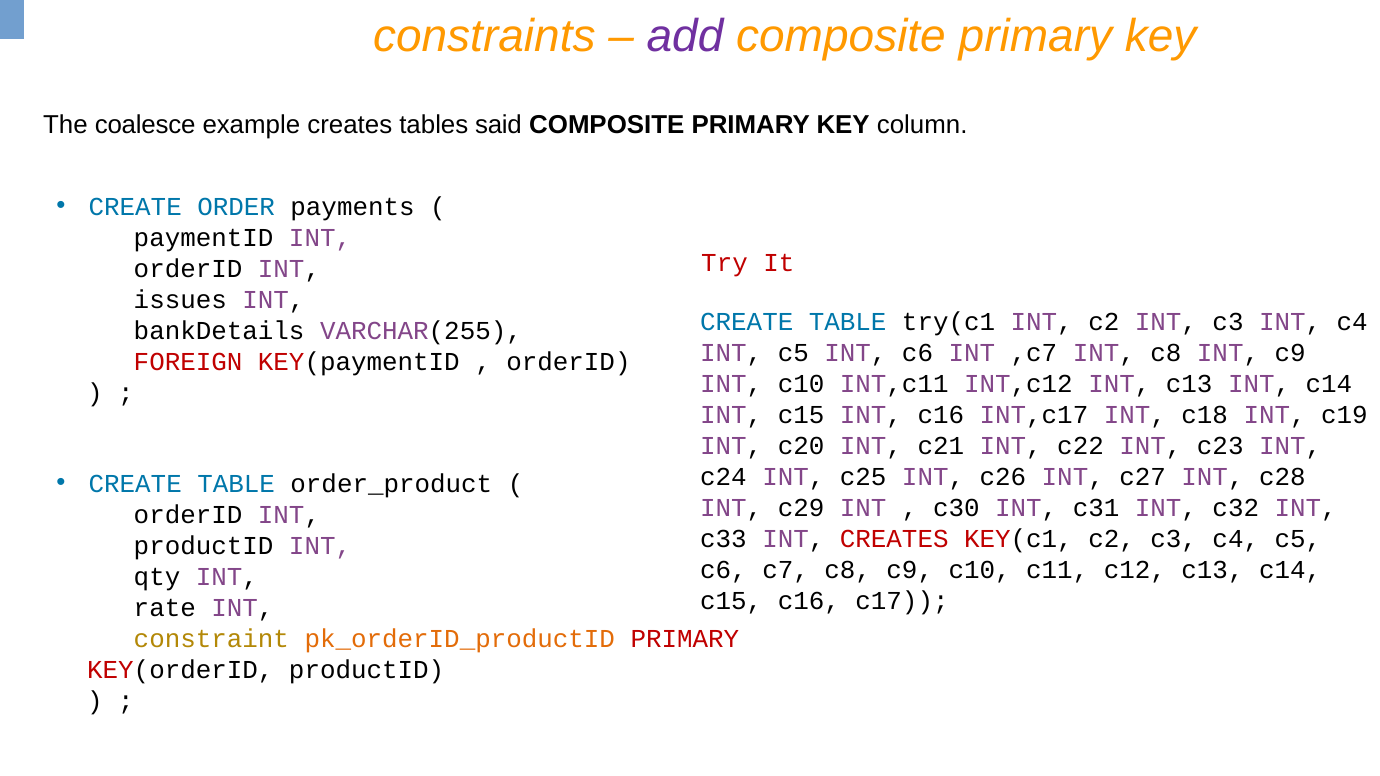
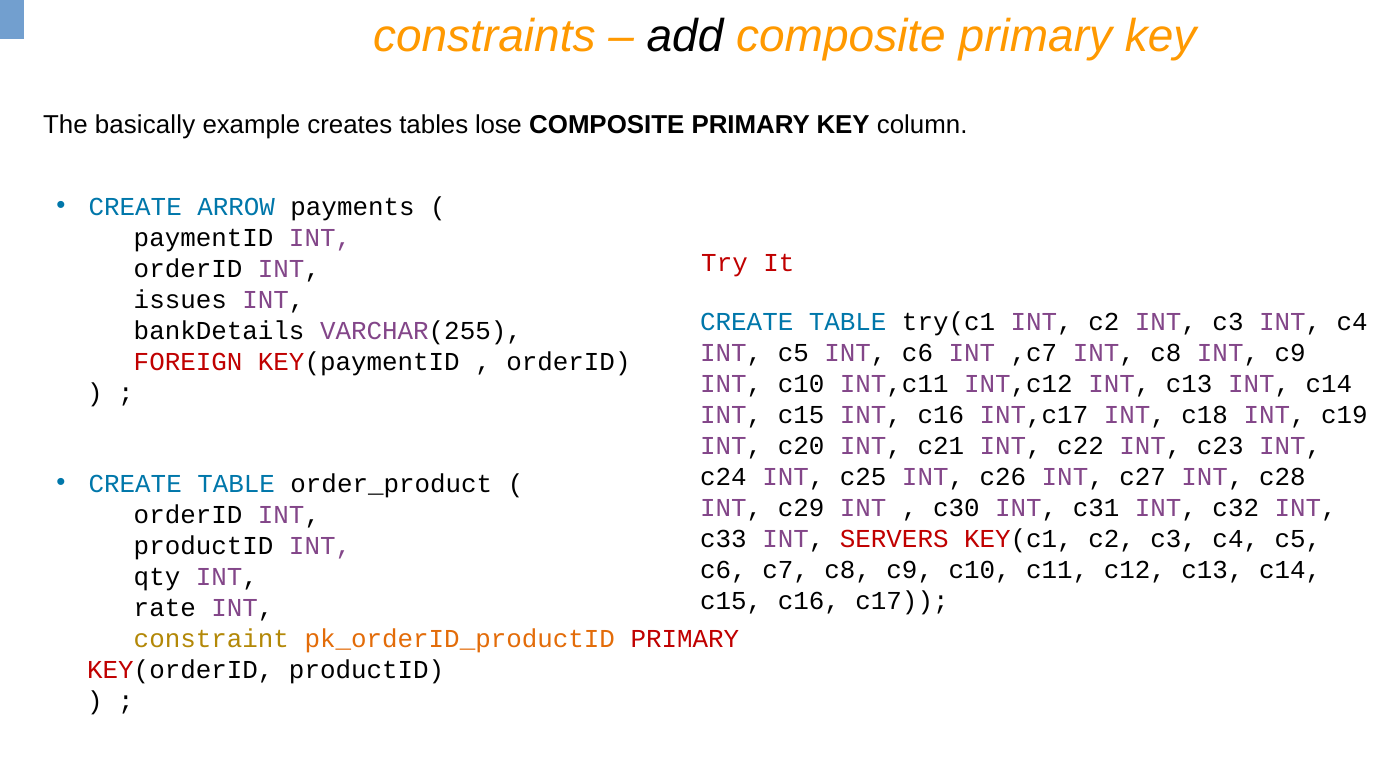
add colour: purple -> black (685, 36)
coalesce: coalesce -> basically (145, 125)
said: said -> lose (498, 125)
ORDER: ORDER -> ARROW (236, 207)
INT CREATES: CREATES -> SERVERS (894, 539)
